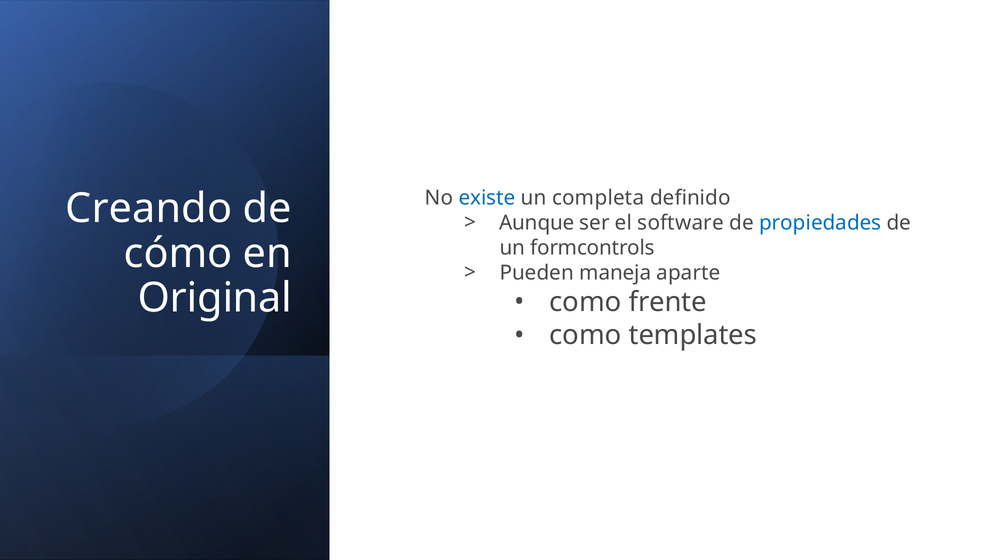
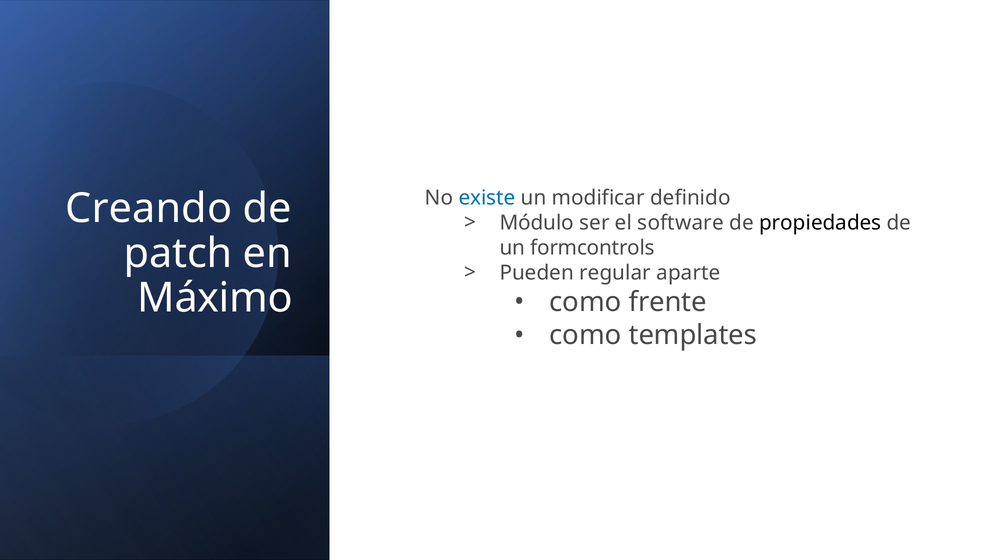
completa: completa -> modificar (598, 198)
Aunque: Aunque -> Módulo (537, 223)
propiedades colour: blue -> black (820, 223)
cómo: cómo -> patch (178, 253)
maneja: maneja -> regular (615, 273)
Original: Original -> Máximo (215, 298)
